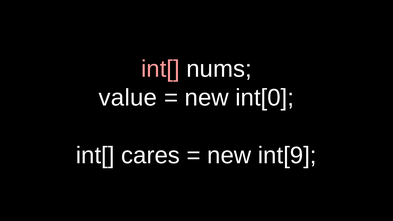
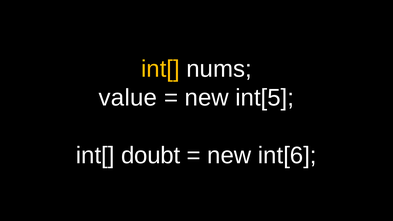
int[ colour: pink -> yellow (160, 69)
int[0: int[0 -> int[5 (265, 98)
cares: cares -> doubt (151, 155)
int[9: int[9 -> int[6 (287, 155)
